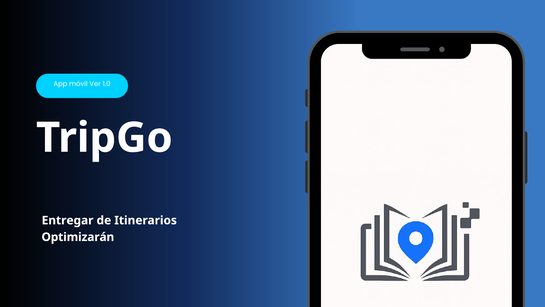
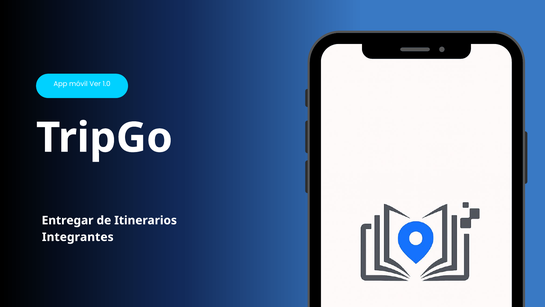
Optimizarán: Optimizarán -> Integrantes (78, 237)
